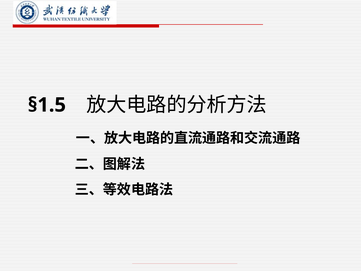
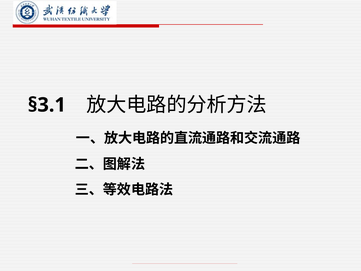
§1.5: §1.5 -> §3.1 (47, 105)
